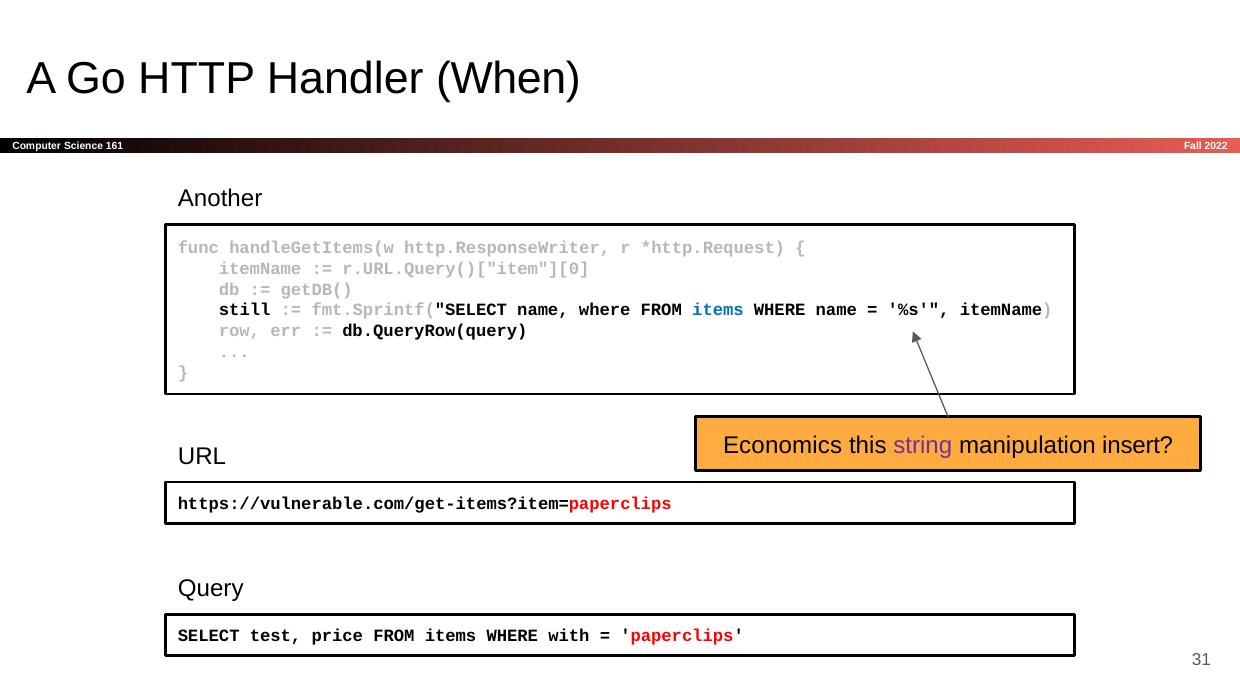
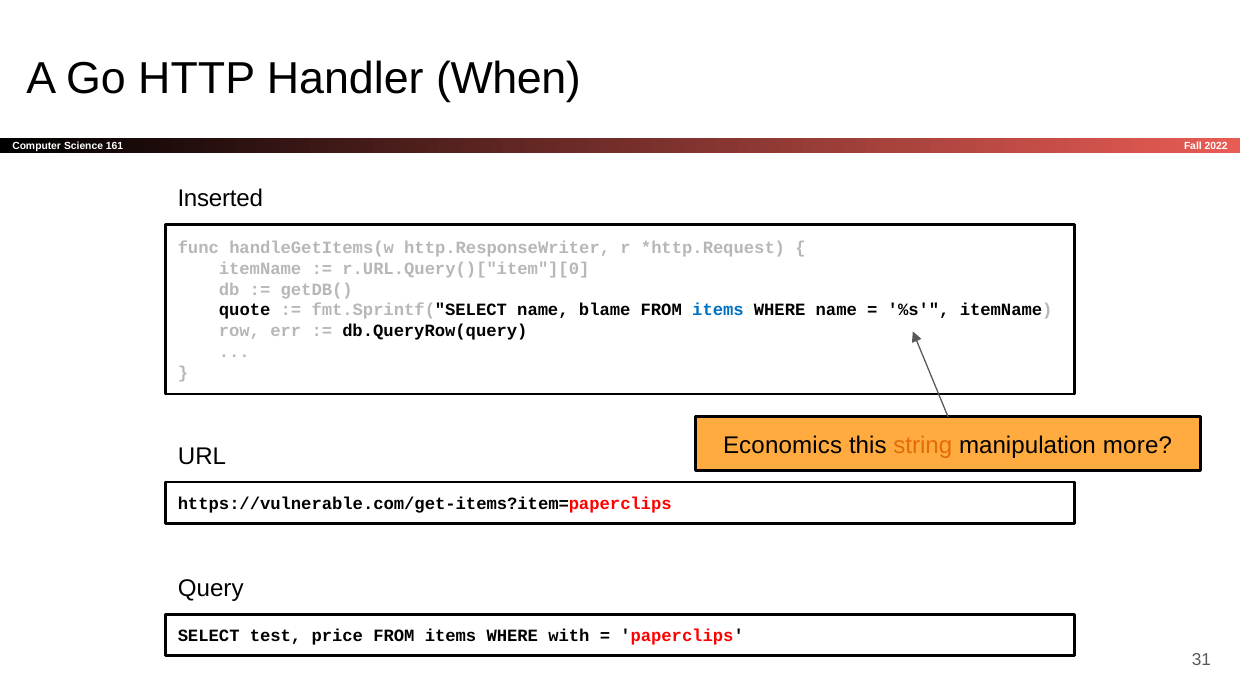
Another: Another -> Inserted (220, 199)
still: still -> quote (245, 311)
name where: where -> blame (605, 311)
string colour: purple -> orange (923, 446)
insert: insert -> more (1137, 446)
